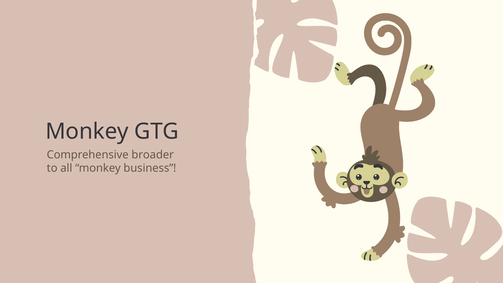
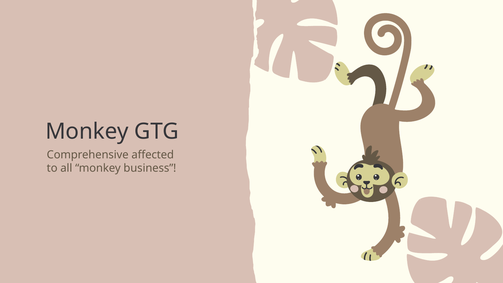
broader: broader -> affected (153, 155)
